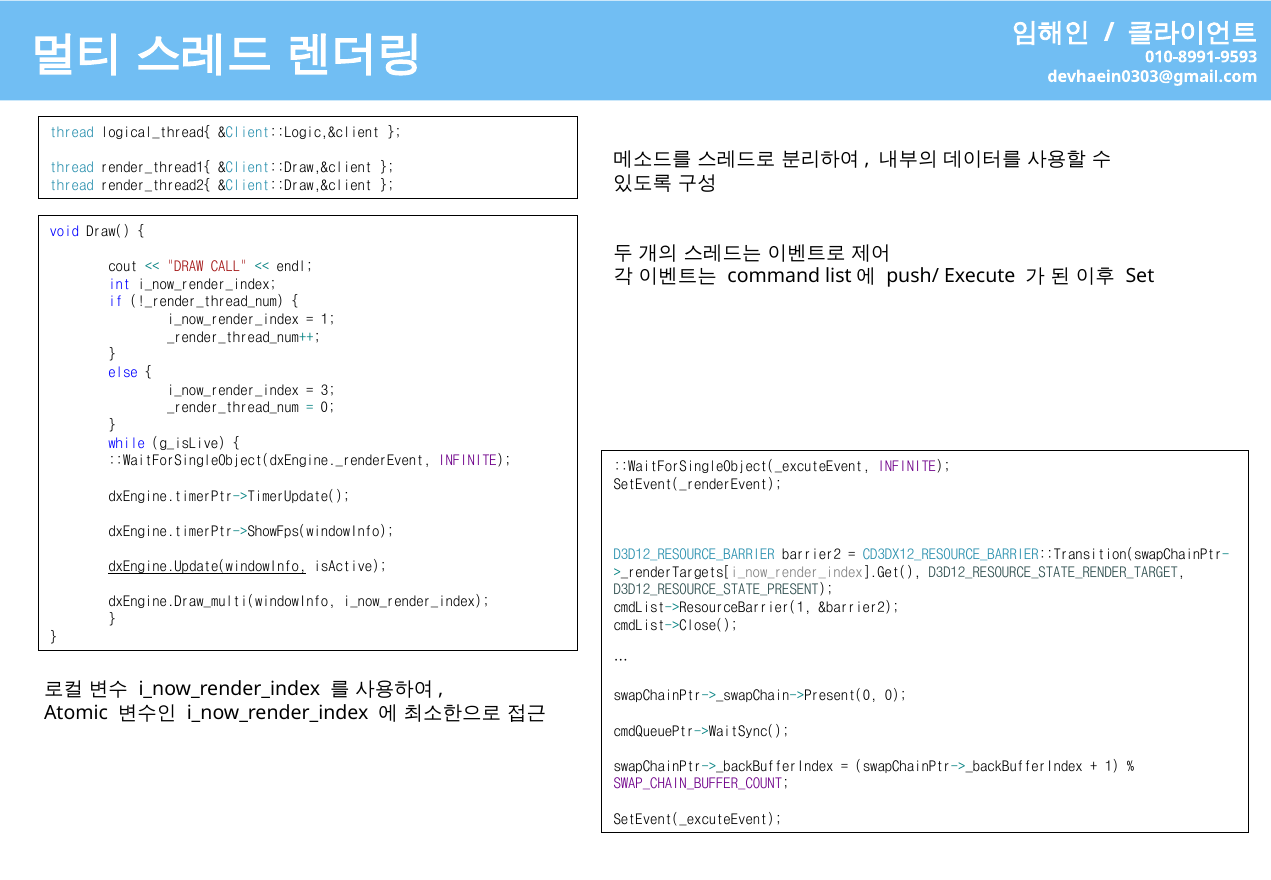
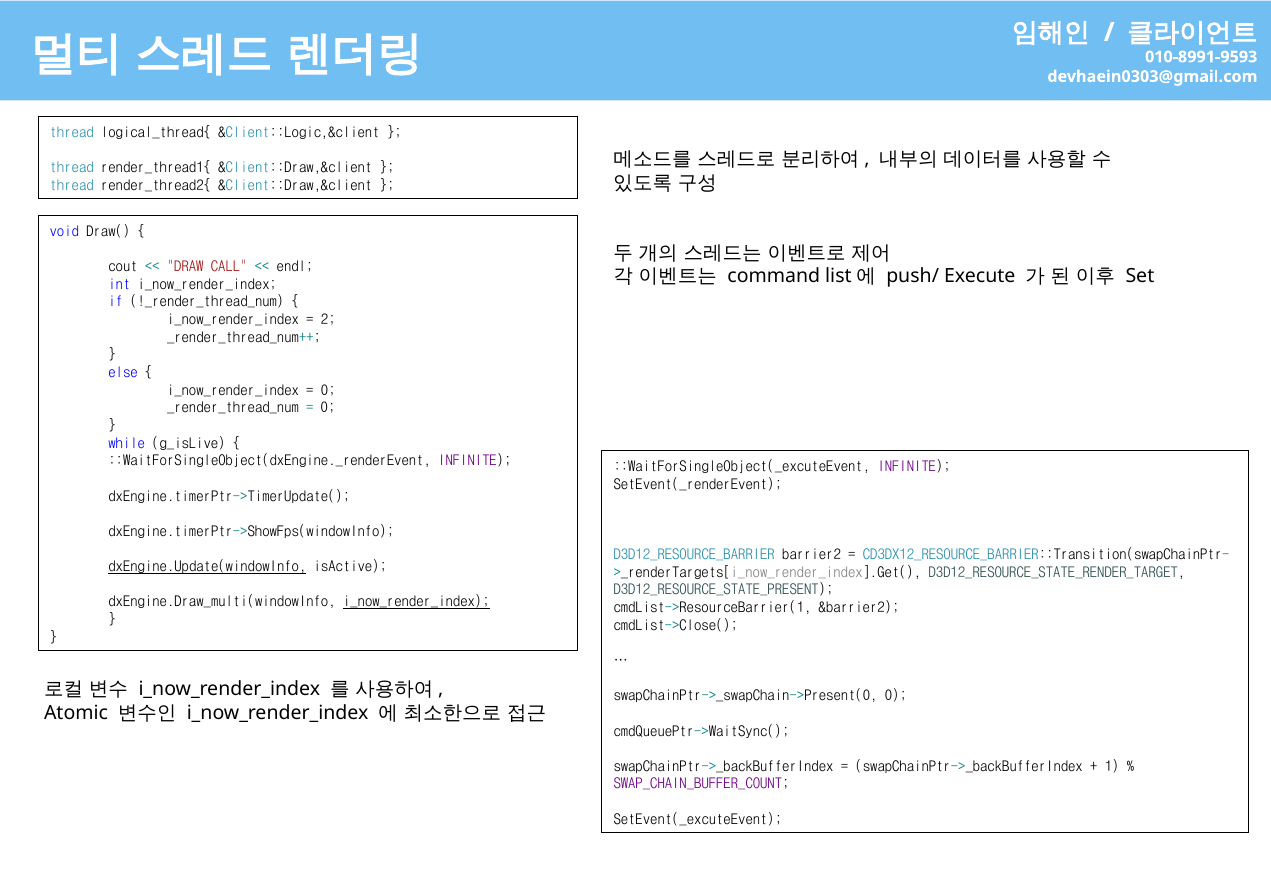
1: 1 -> 2 (328, 320)
3: 3 -> 0 (328, 390)
i_now_render_index underline: none -> present (416, 602)
